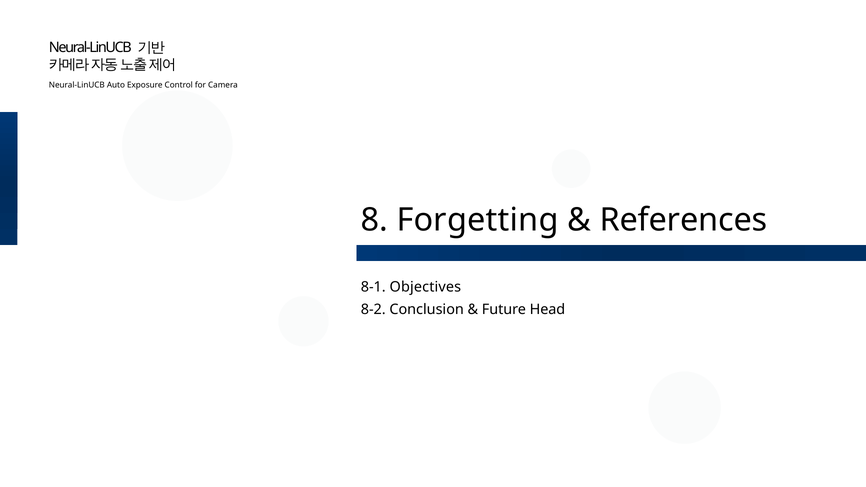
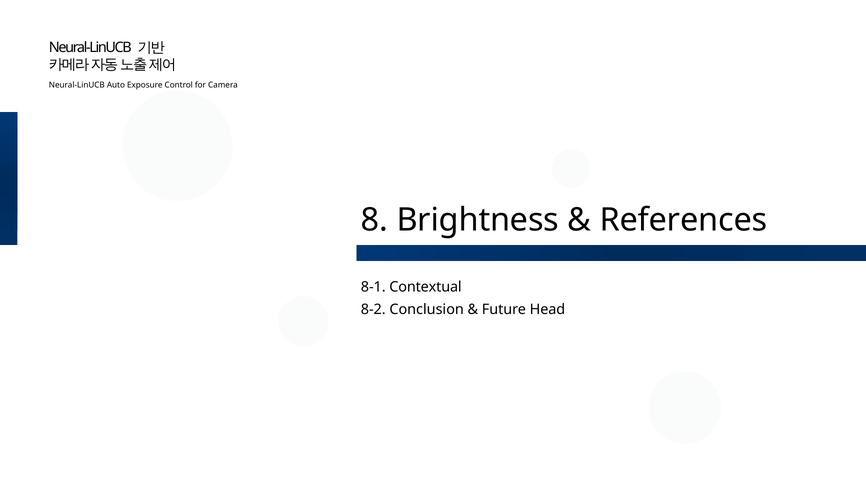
Forgetting: Forgetting -> Brightness (478, 220)
Objectives: Objectives -> Contextual (426, 287)
